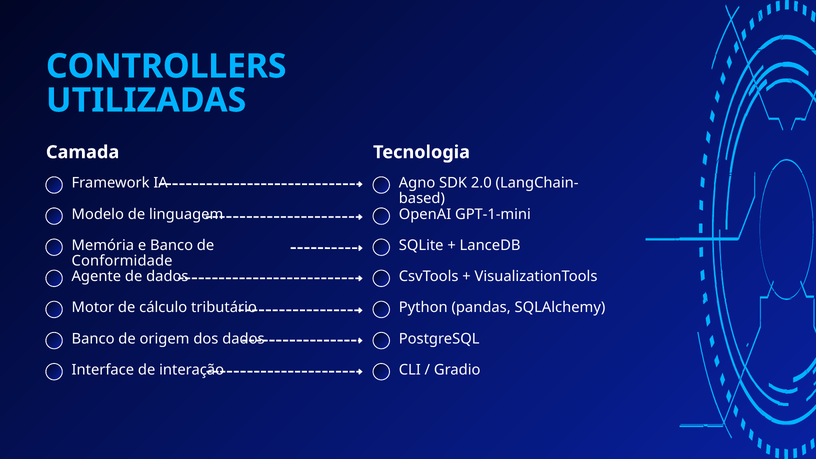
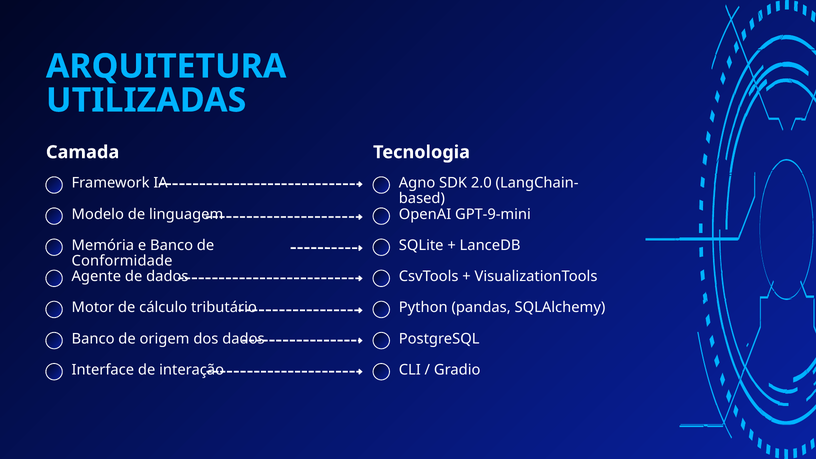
CONTROLLERS: CONTROLLERS -> ARQUITETURA (166, 66)
GPT-1-mini: GPT-1-mini -> GPT-9-mini (493, 214)
